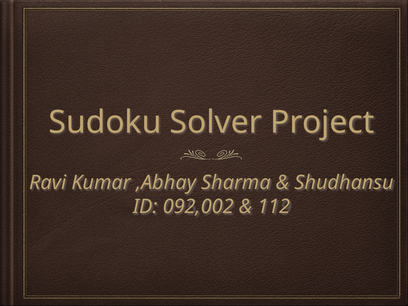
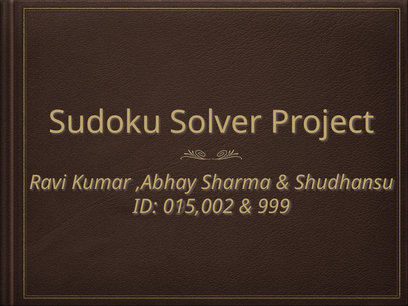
092,002: 092,002 -> 015,002 (198, 207)
112: 112 -> 999 (274, 207)
